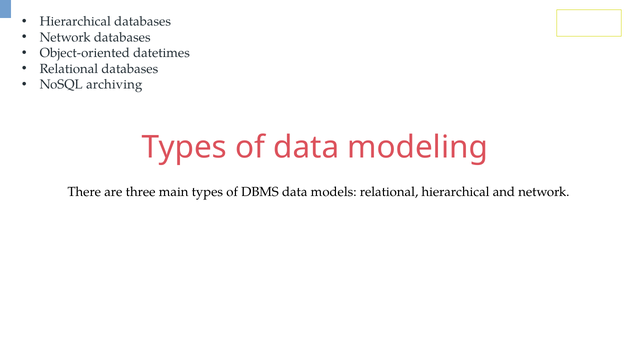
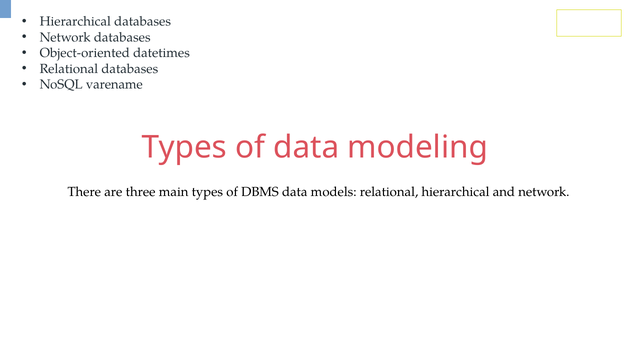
archiving: archiving -> varename (114, 85)
